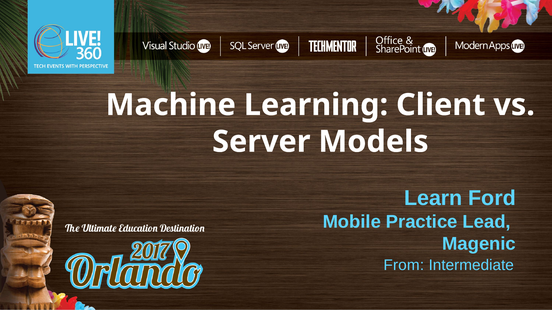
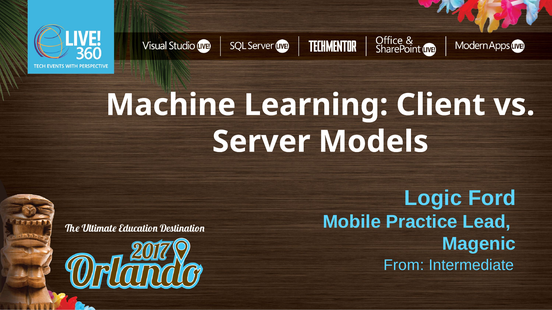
Learn: Learn -> Logic (433, 198)
